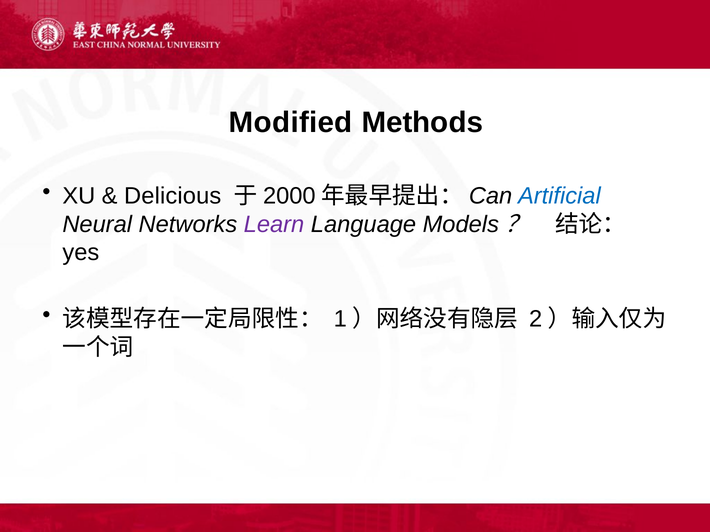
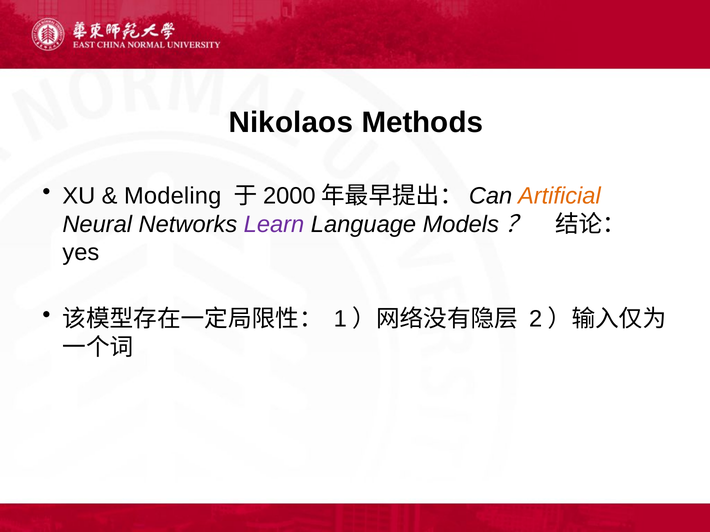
Modified: Modified -> Nikolaos (291, 123)
Delicious: Delicious -> Modeling (173, 196)
Artificial colour: blue -> orange (559, 196)
